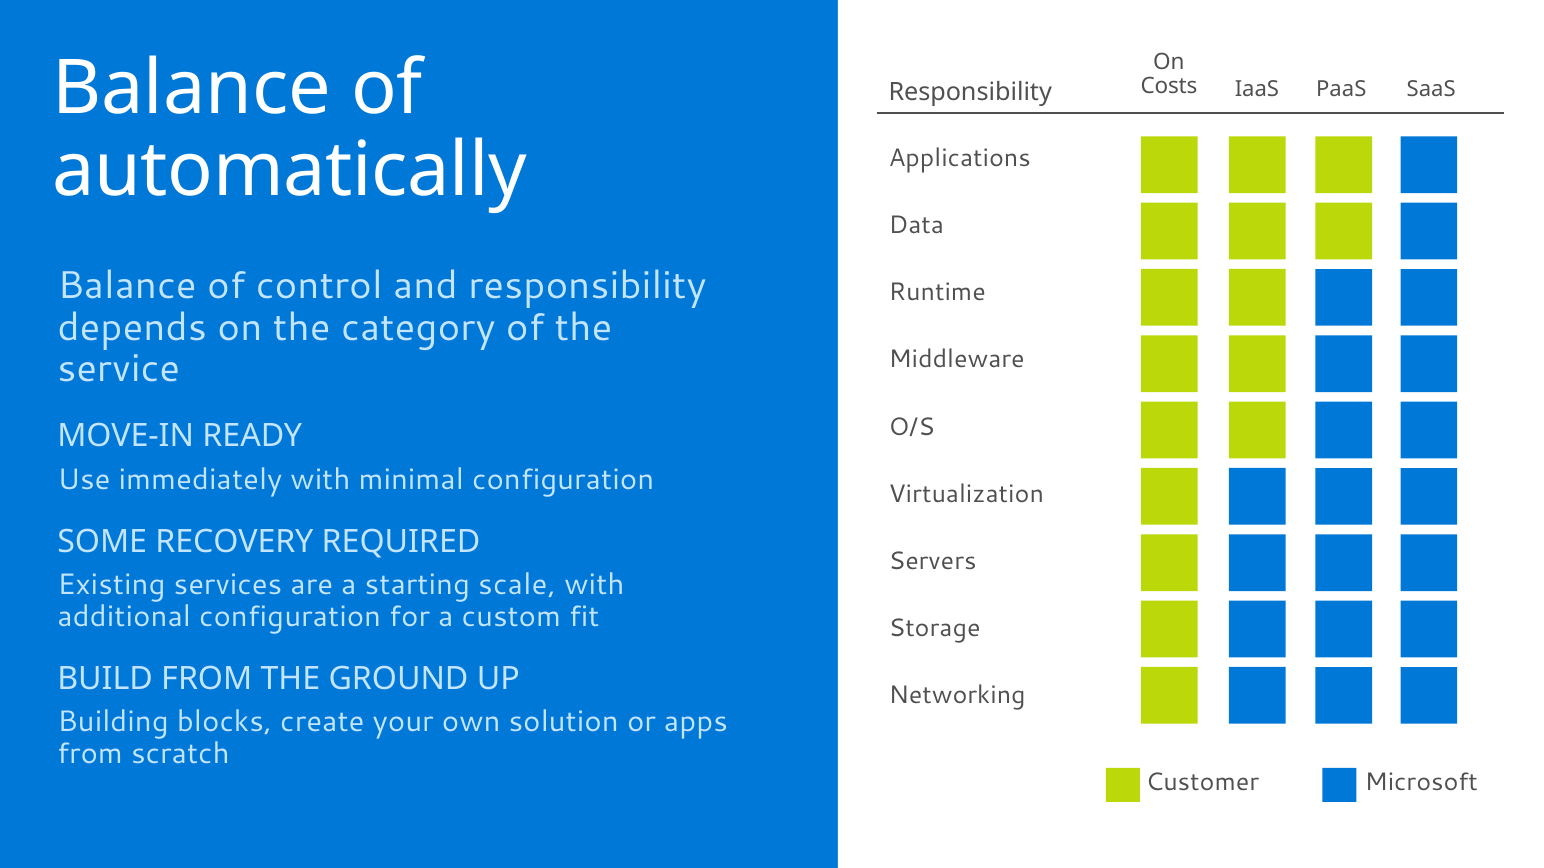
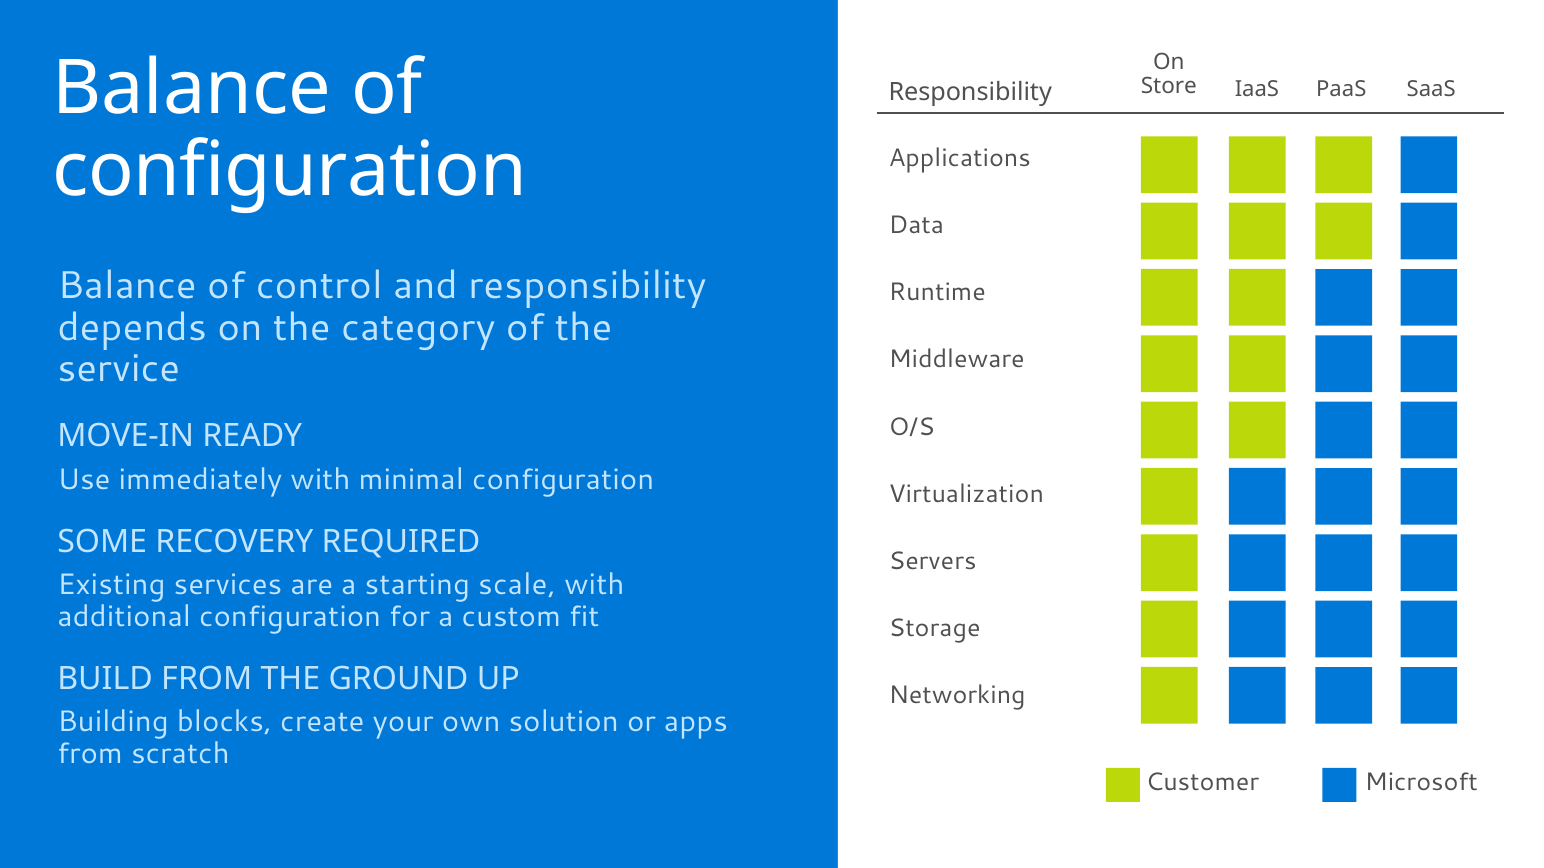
Costs: Costs -> Store (1169, 86)
automatically: automatically -> configuration (290, 170)
